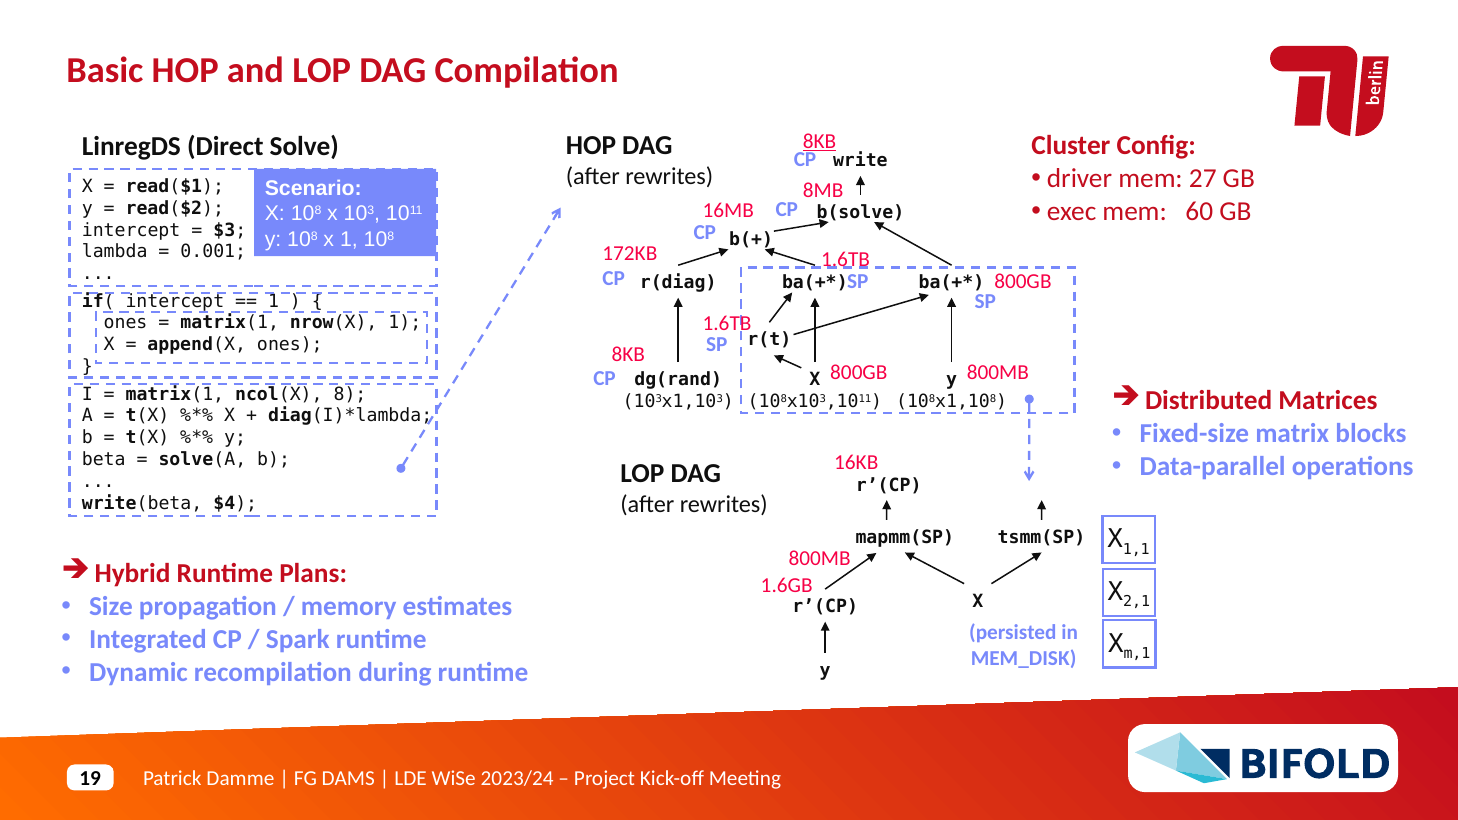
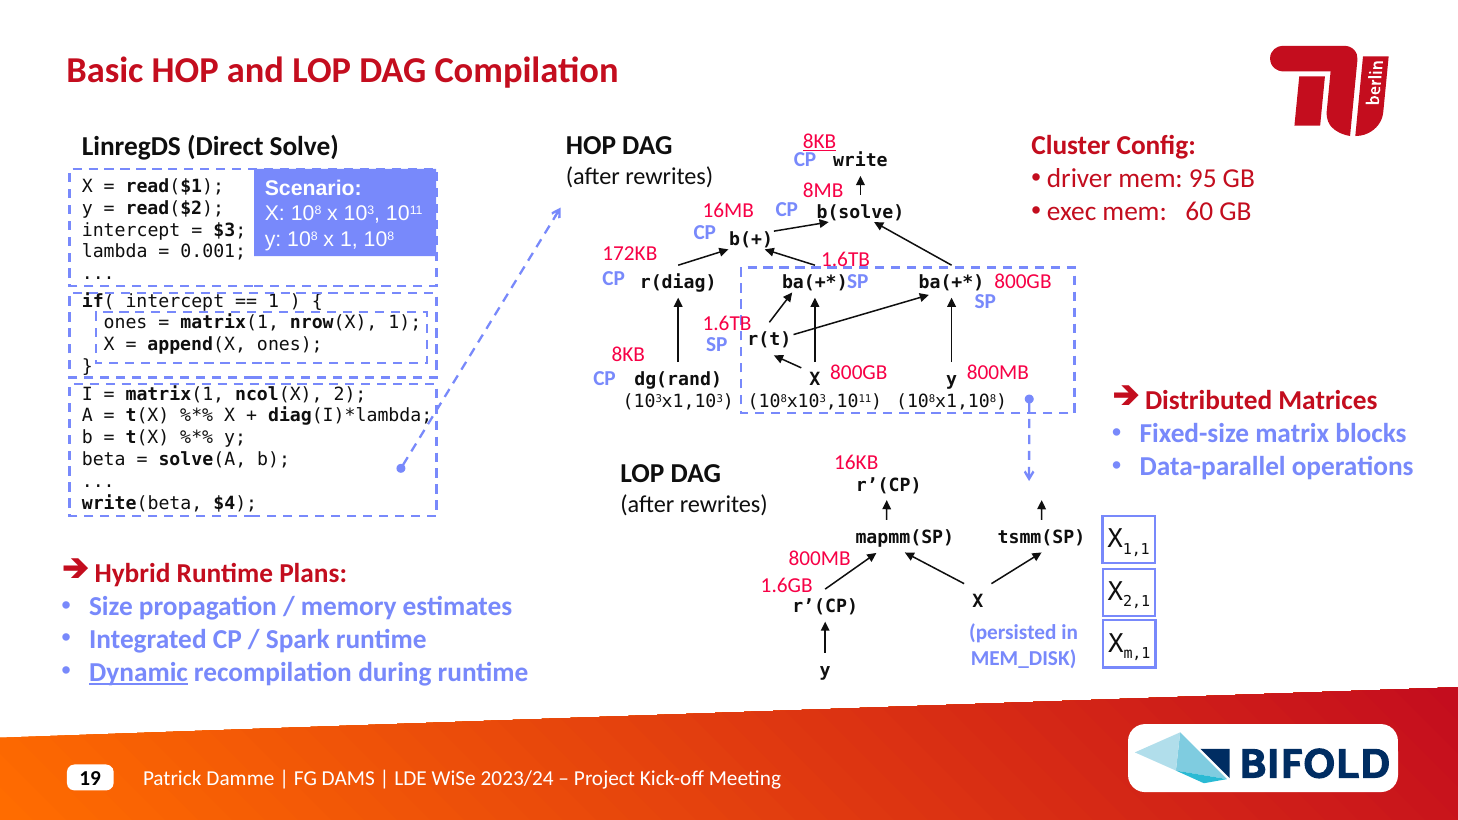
27: 27 -> 95 (1203, 179)
8: 8 -> 2 (350, 394)
Dynamic underline: none -> present (139, 672)
